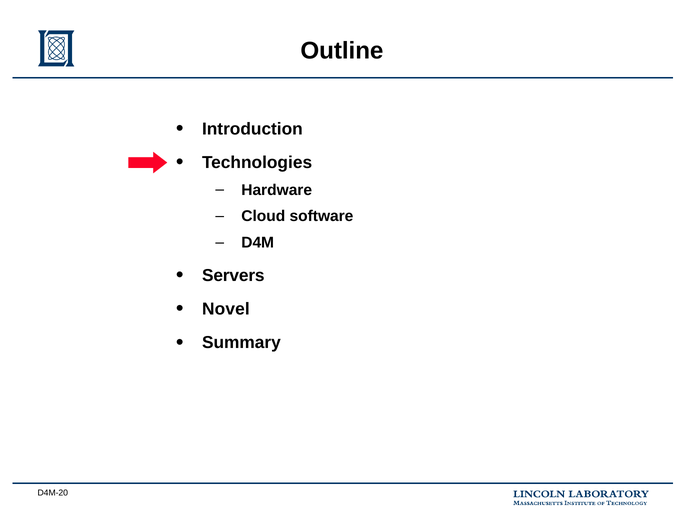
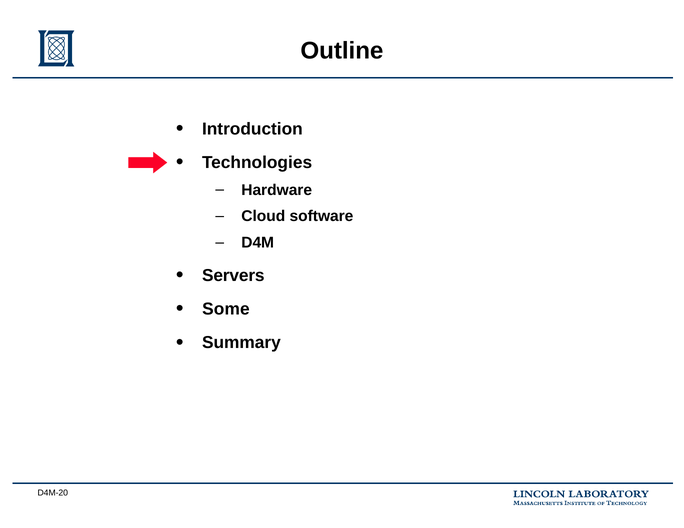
Novel: Novel -> Some (226, 309)
